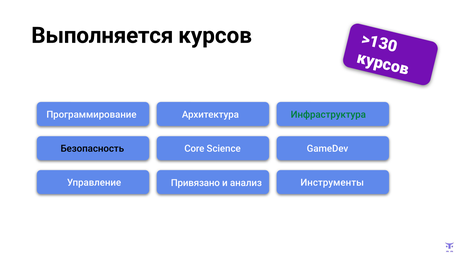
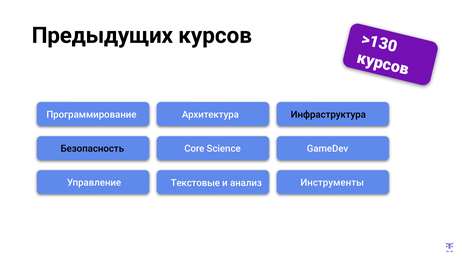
Выполняется: Выполняется -> Предыдущих (102, 35)
Инфраструктура colour: green -> black (328, 115)
Привязано: Привязано -> Текстовые (195, 183)
